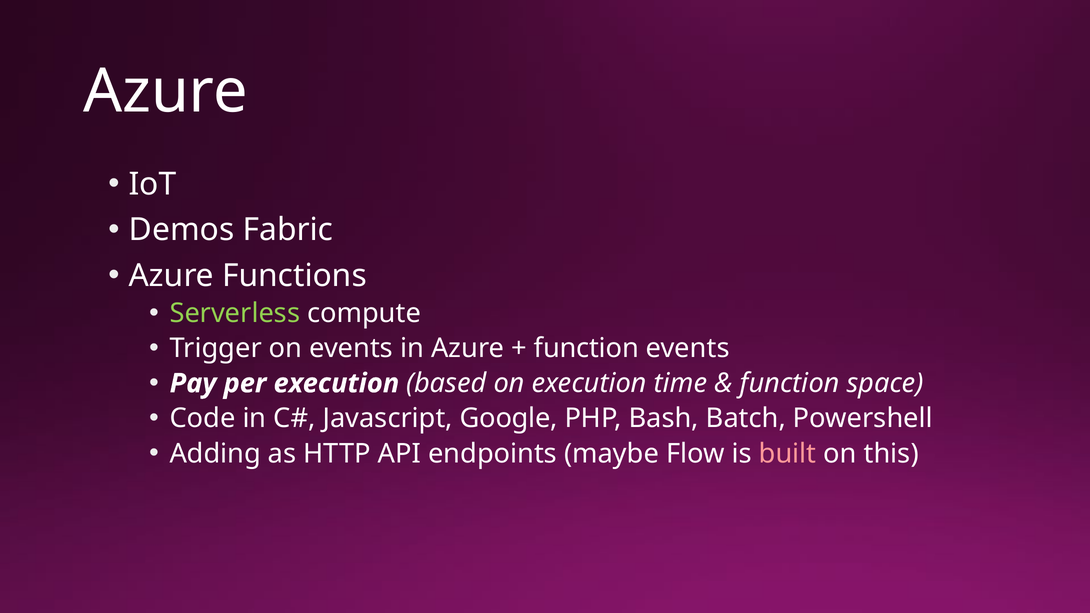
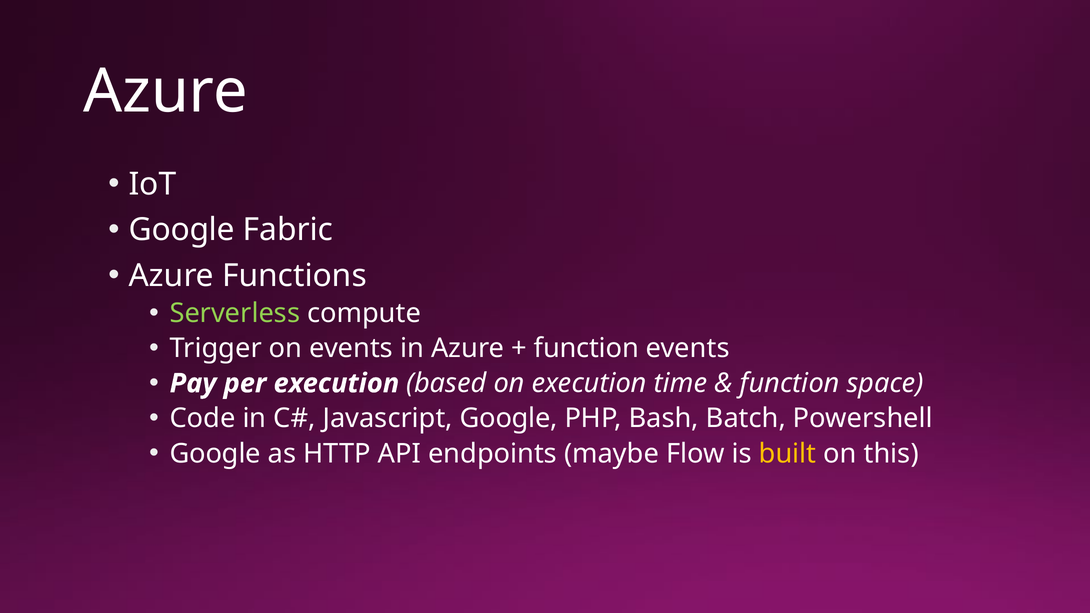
Demos: Demos -> Google (182, 230)
Adding: Adding -> Google (215, 454)
built colour: pink -> yellow (788, 454)
